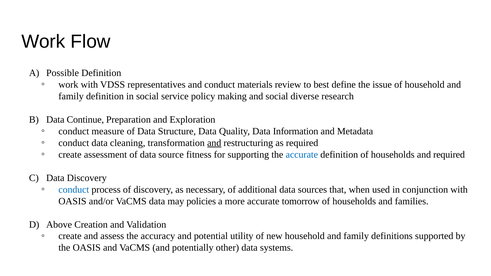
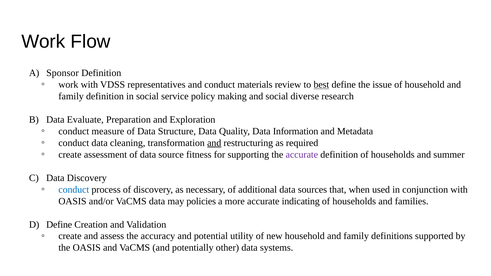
Possible: Possible -> Sponsor (63, 73)
best underline: none -> present (321, 85)
Continue: Continue -> Evaluate (85, 120)
accurate colour: blue -> purple (302, 155)
and required: required -> summer (449, 155)
tomorrow: tomorrow -> indicating (301, 201)
Above: Above -> Define (59, 225)
